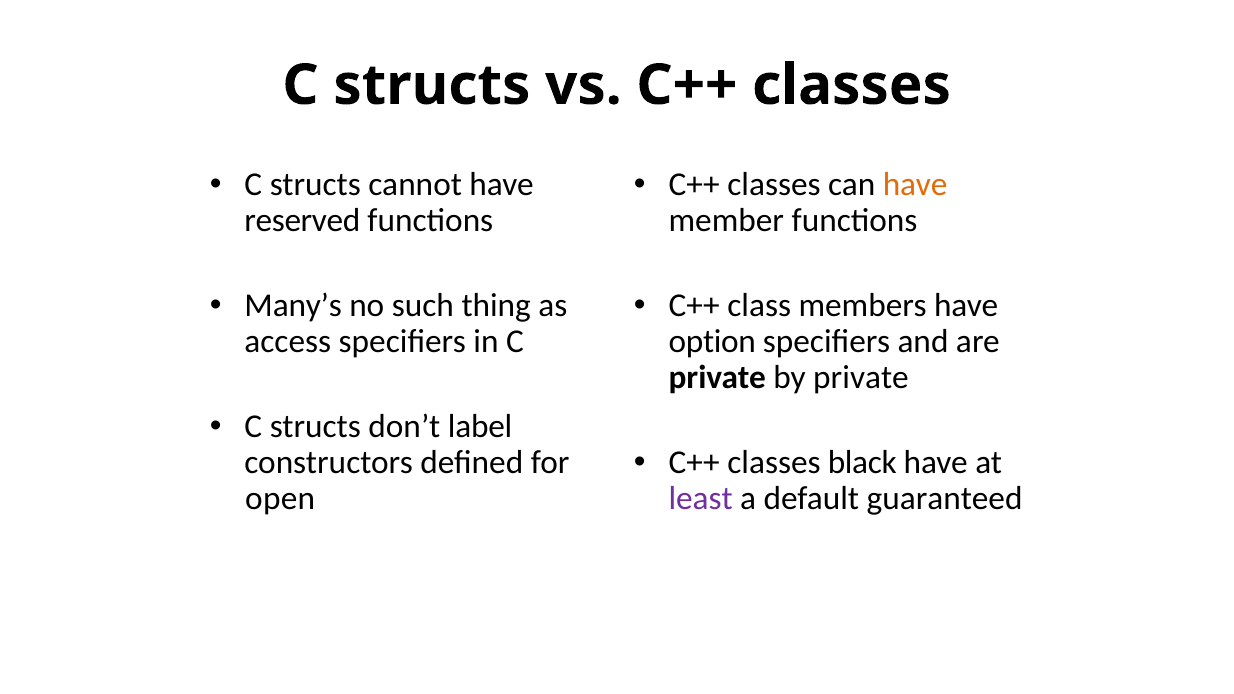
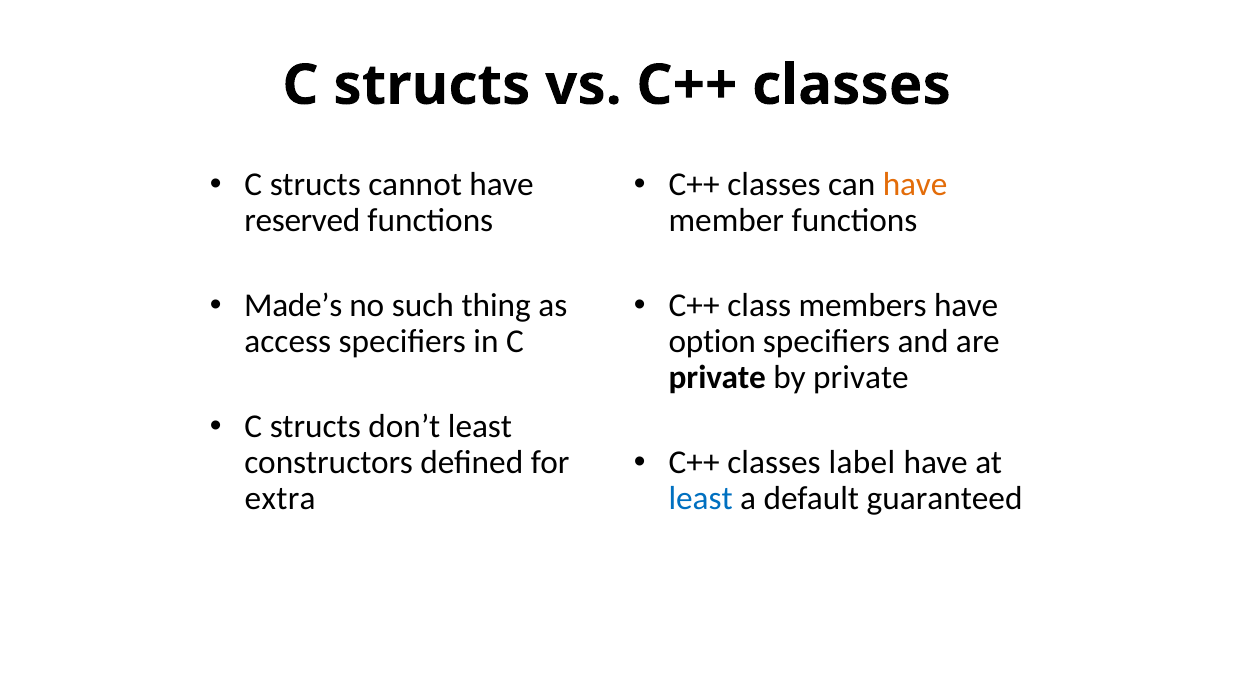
Many’s: Many’s -> Made’s (293, 306)
don’t label: label -> least (480, 427)
black: black -> label (862, 463)
open: open -> extra (280, 499)
least colour: purple -> blue (701, 499)
